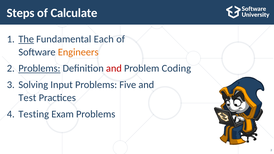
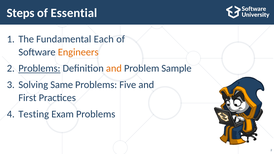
Calculate: Calculate -> Essential (74, 13)
The underline: present -> none (26, 39)
and colour: red -> orange (114, 68)
Coding: Coding -> Sample (176, 68)
Input: Input -> Same (62, 85)
Test: Test -> First (27, 98)
